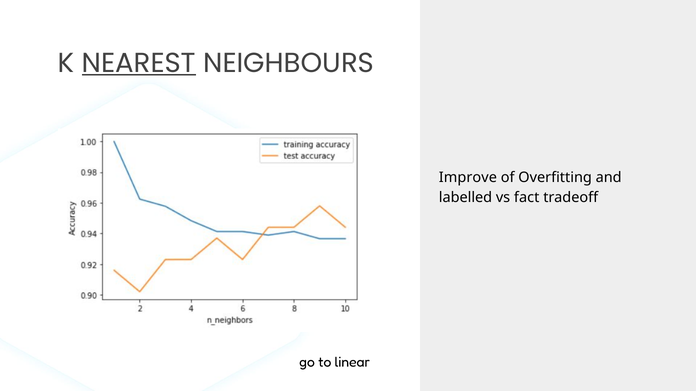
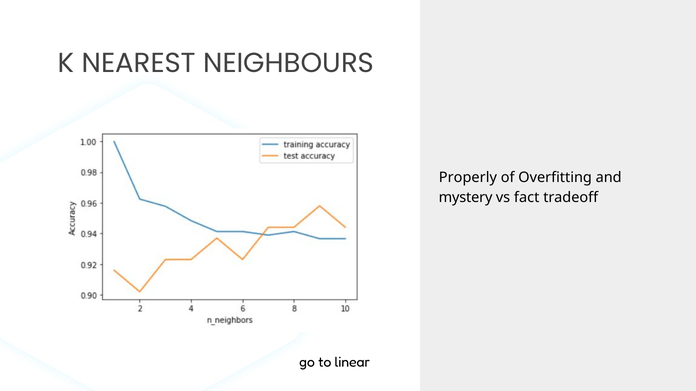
NEAREST underline: present -> none (139, 63)
Improve: Improve -> Properly (468, 177)
labelled: labelled -> mystery (466, 198)
